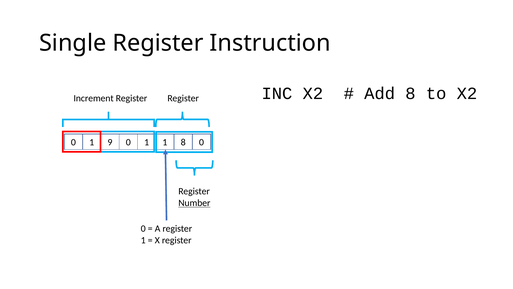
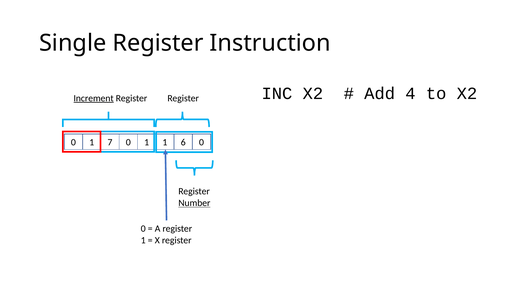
Add 8: 8 -> 4 (410, 94)
Increment underline: none -> present (94, 98)
9: 9 -> 7 (110, 142)
1 8: 8 -> 6 (183, 142)
